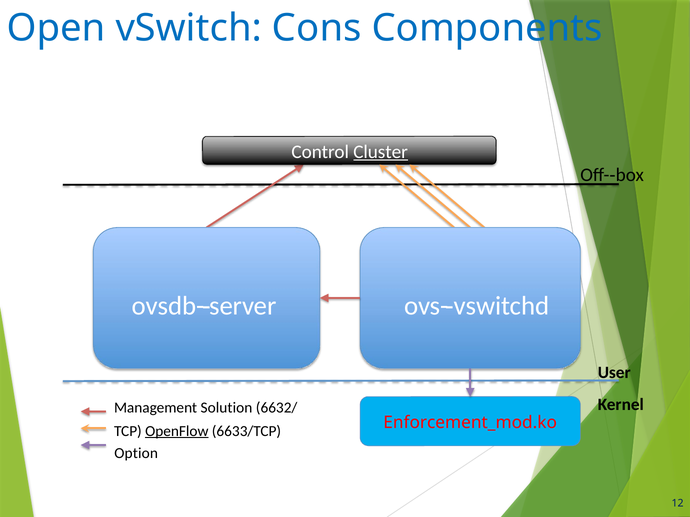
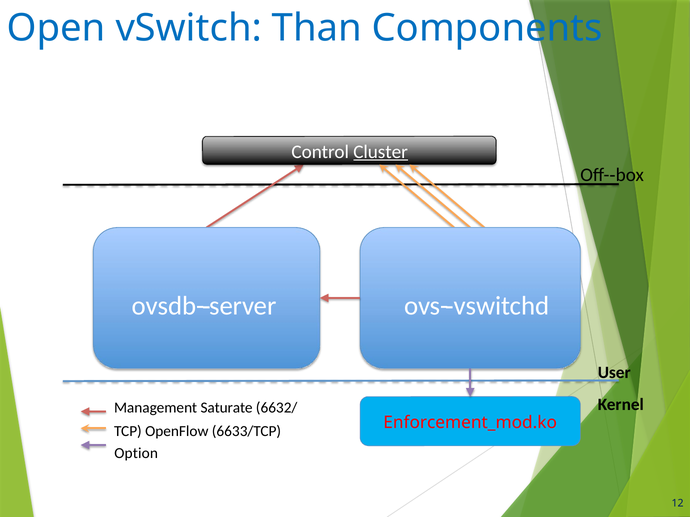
Cons: Cons -> Than (317, 28)
Solution: Solution -> Saturate (227, 408)
OpenFlow underline: present -> none (177, 431)
